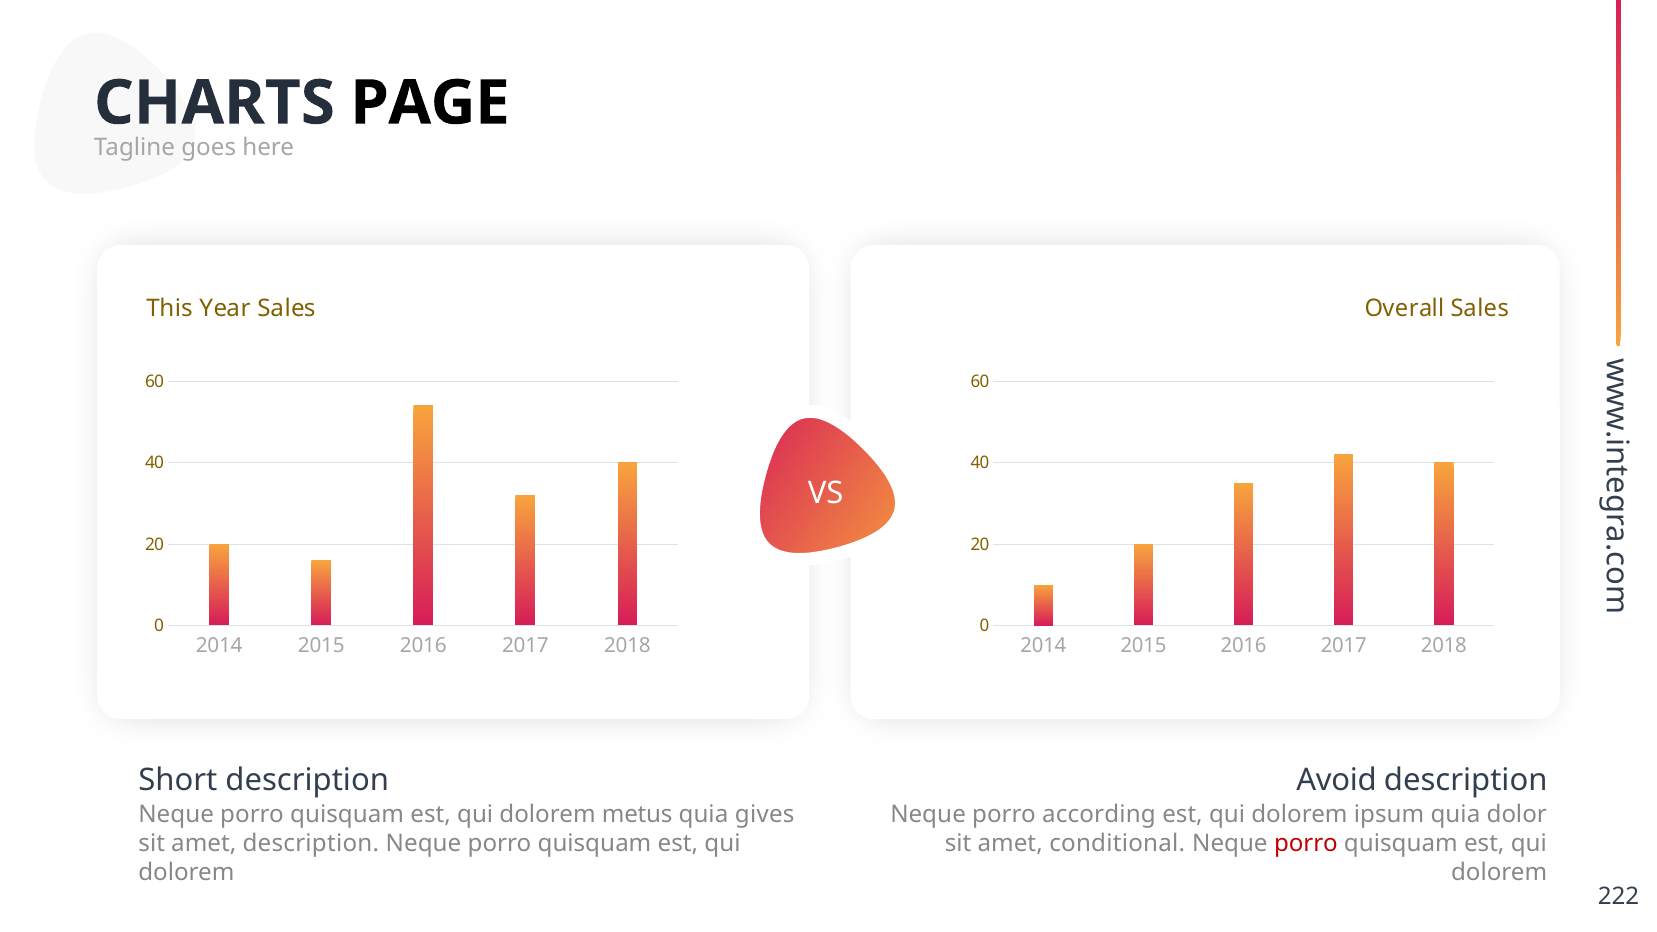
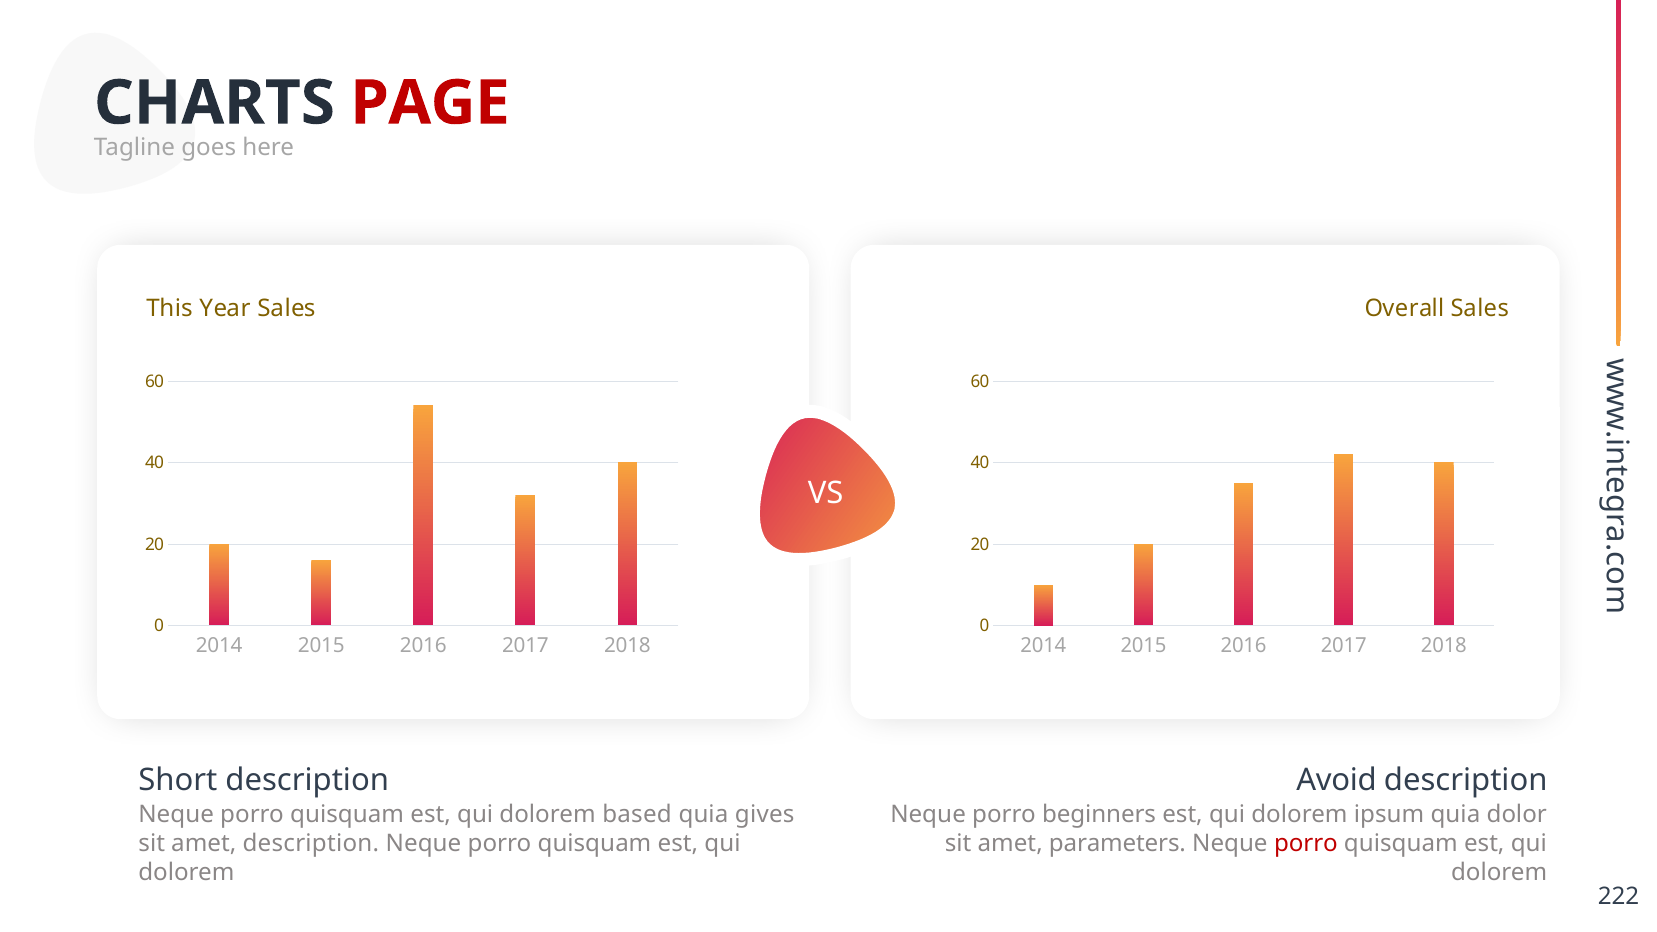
PAGE colour: black -> red (430, 103)
metus: metus -> based (637, 815)
according: according -> beginners (1099, 815)
conditional: conditional -> parameters (1117, 844)
